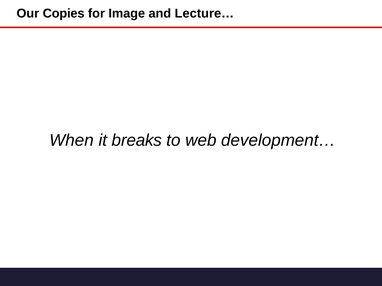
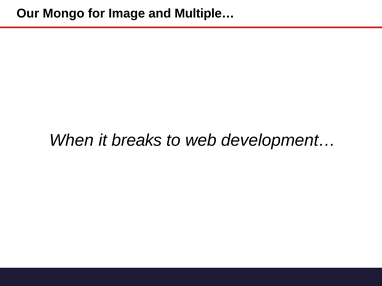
Copies: Copies -> Mongo (64, 14)
Lecture…: Lecture… -> Multiple… (204, 14)
